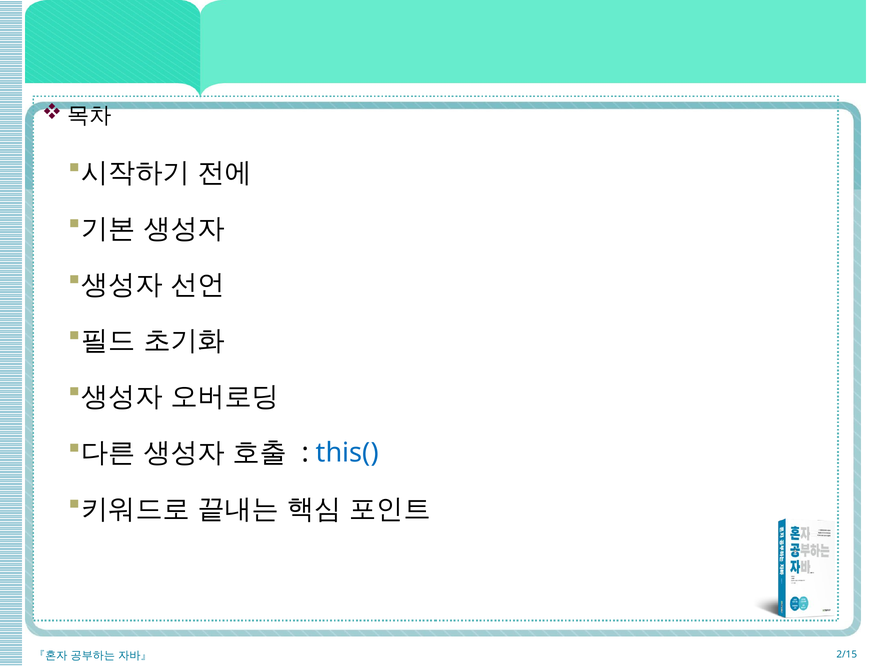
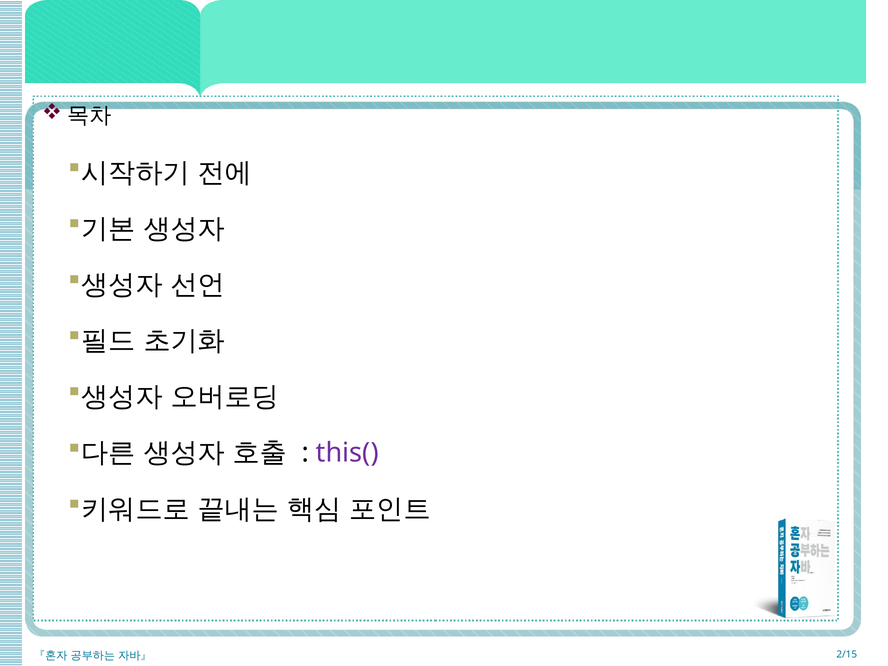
this( colour: blue -> purple (347, 453)
